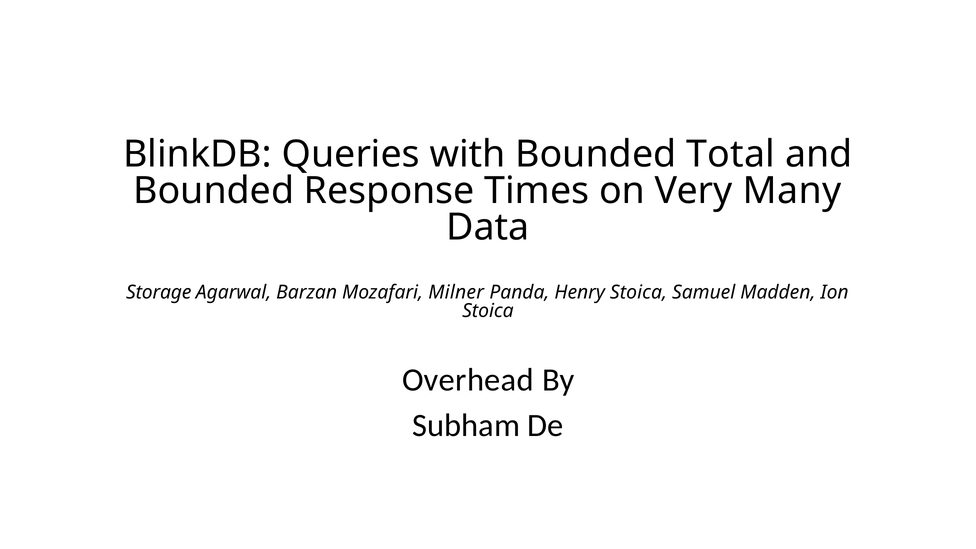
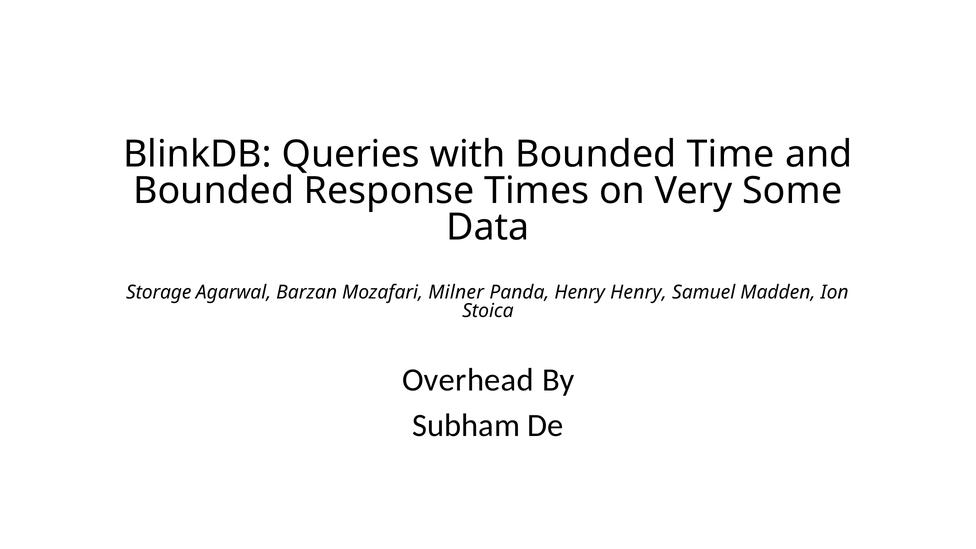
Total: Total -> Time (731, 154)
Many: Many -> Some (792, 191)
Henry Stoica: Stoica -> Henry (638, 292)
